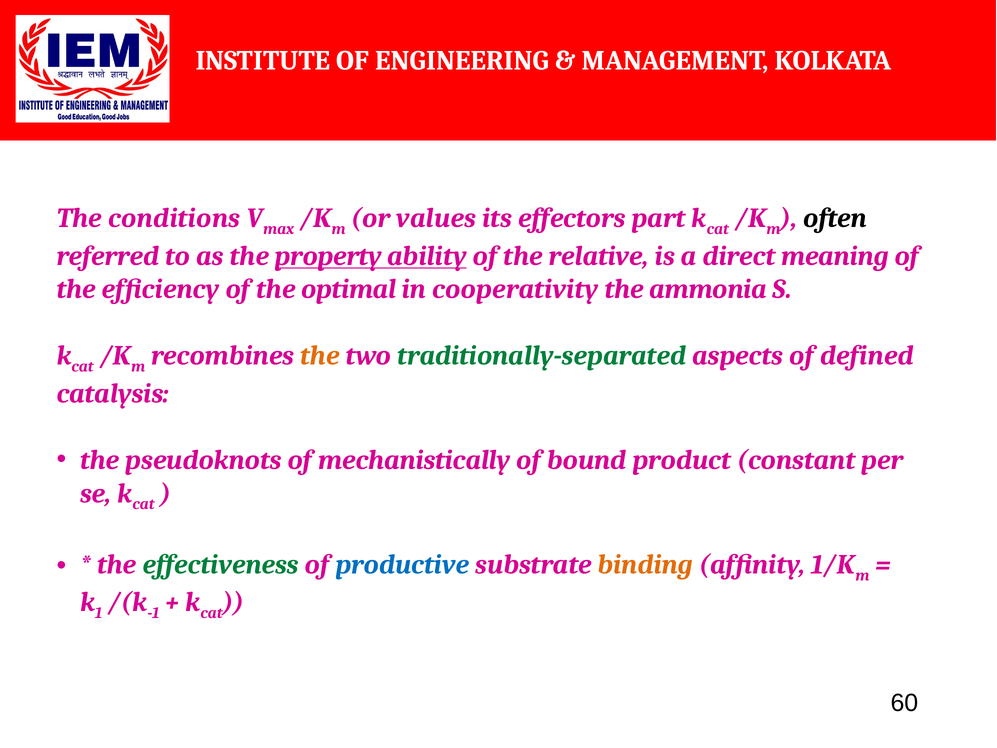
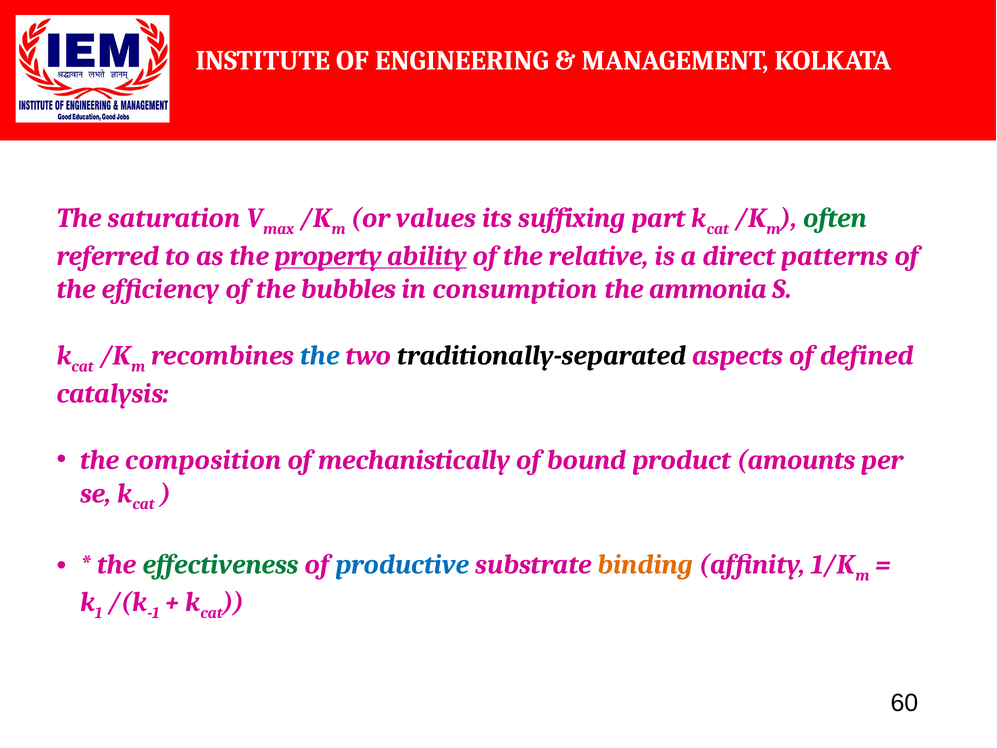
conditions: conditions -> saturation (174, 218)
effectors: effectors -> suffixing (572, 218)
often colour: black -> green (835, 218)
meaning: meaning -> patterns (835, 256)
optimal: optimal -> bubbles (349, 289)
cooperativity: cooperativity -> consumption (515, 289)
the colour: orange -> blue (320, 356)
traditionally-separated colour: green -> black (542, 356)
pseudoknots: pseudoknots -> composition (203, 460)
constant: constant -> amounts (796, 460)
